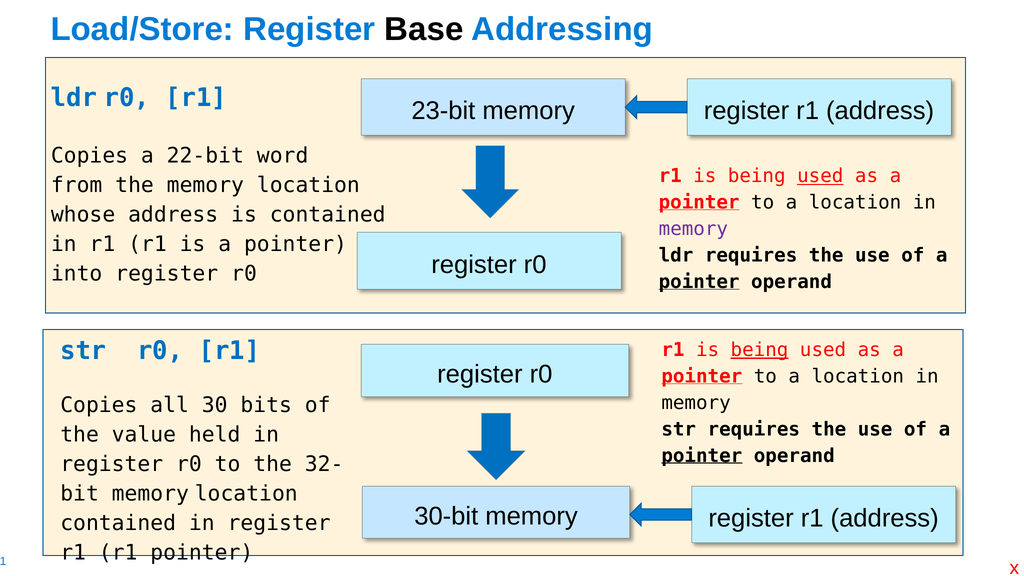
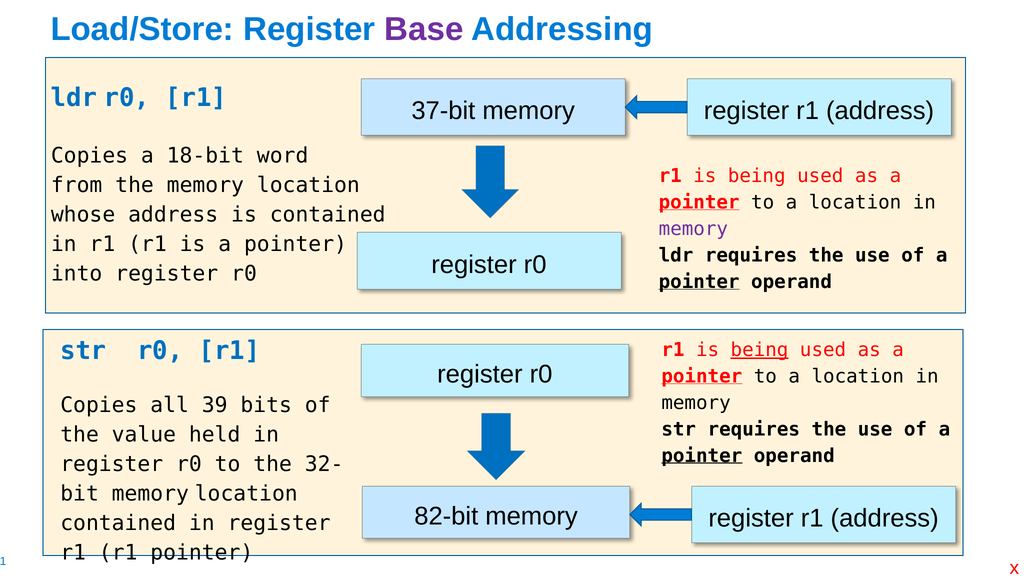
Base colour: black -> purple (424, 29)
23-bit: 23-bit -> 37-bit (443, 111)
22-bit: 22-bit -> 18-bit (205, 156)
used underline: present -> none (820, 176)
30: 30 -> 39 (215, 405)
30-bit: 30-bit -> 82-bit (446, 516)
